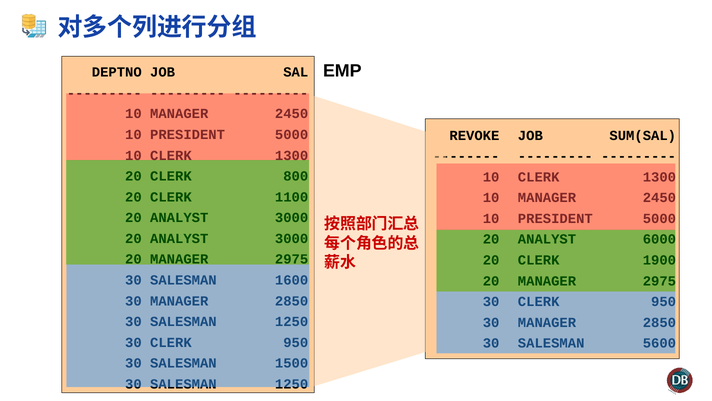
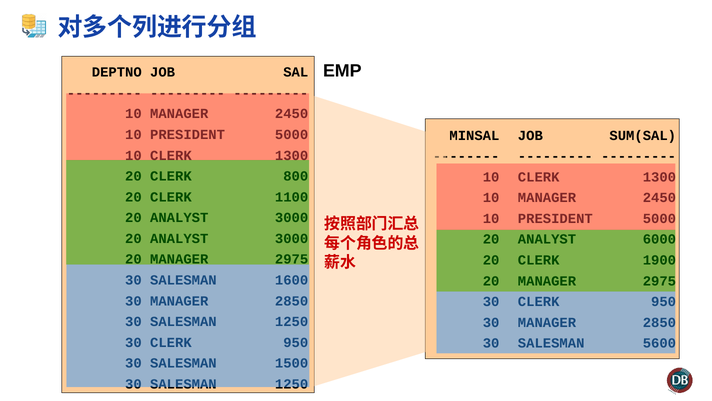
REVOKE: REVOKE -> MINSAL (474, 135)
